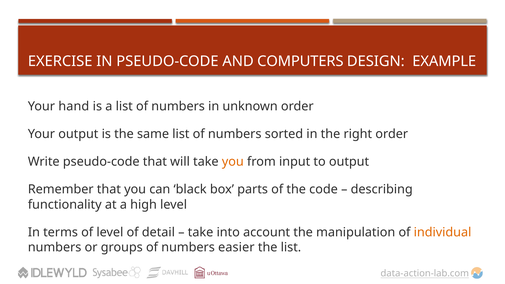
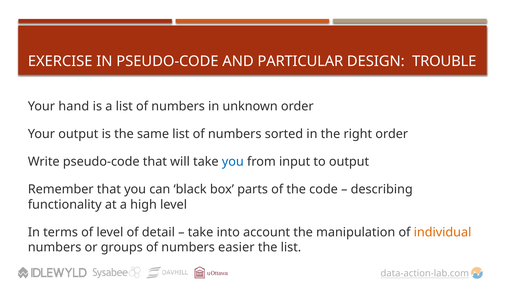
COMPUTERS: COMPUTERS -> PARTICULAR (300, 61)
EXAMPLE: EXAMPLE -> TROUBLE (444, 61)
you colour: orange -> blue (233, 162)
